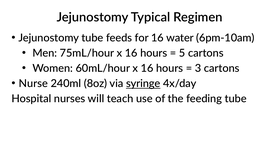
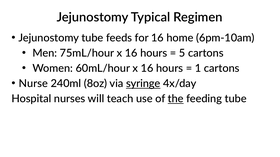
water: water -> home (180, 38)
3: 3 -> 1 (198, 69)
the underline: none -> present (176, 99)
